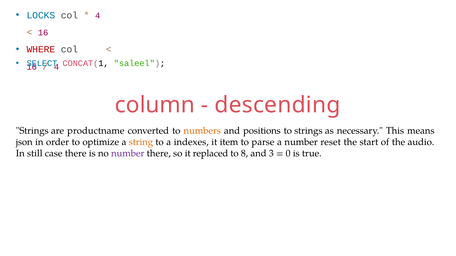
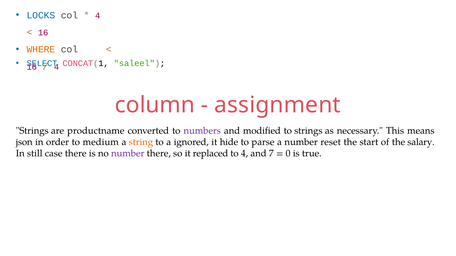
WHERE colour: red -> orange (41, 50)
descending: descending -> assignment (278, 105)
numbers colour: orange -> purple (202, 131)
positions: positions -> modified (262, 131)
optimize: optimize -> medium (101, 142)
indexes: indexes -> ignored (191, 142)
item: item -> hide (229, 142)
audio: audio -> salary (421, 142)
to 8: 8 -> 4 (245, 154)
3: 3 -> 7 (271, 154)
